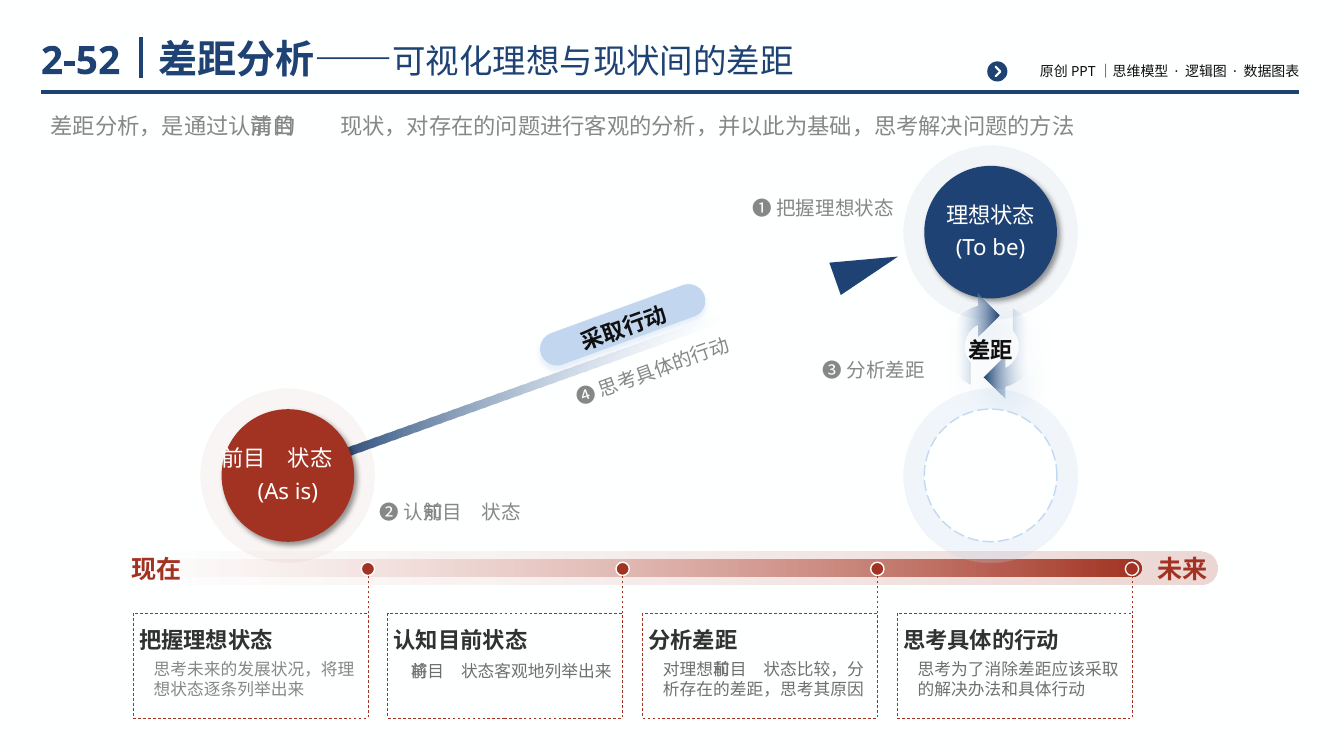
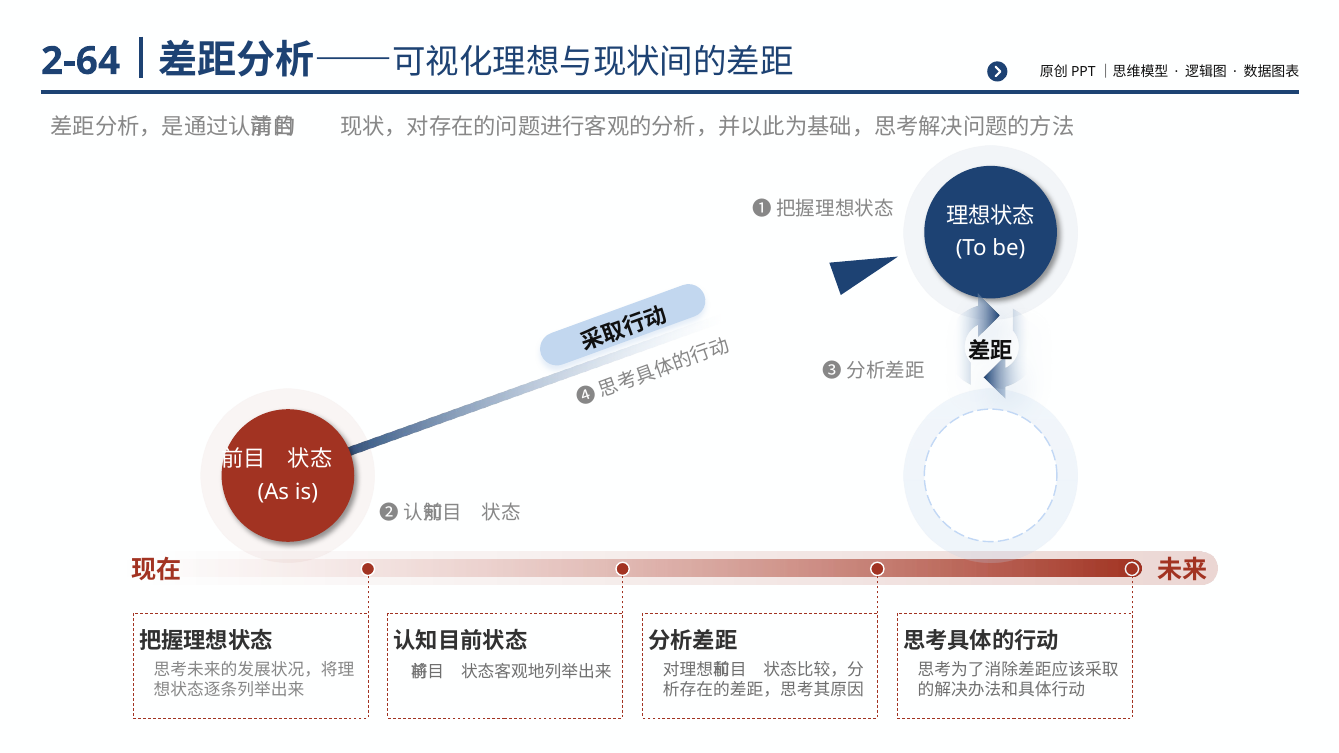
2-52: 2-52 -> 2-64 (81, 61)
